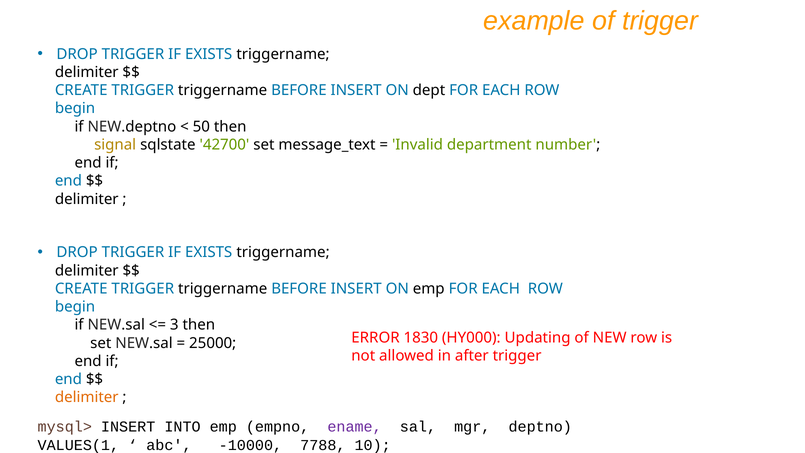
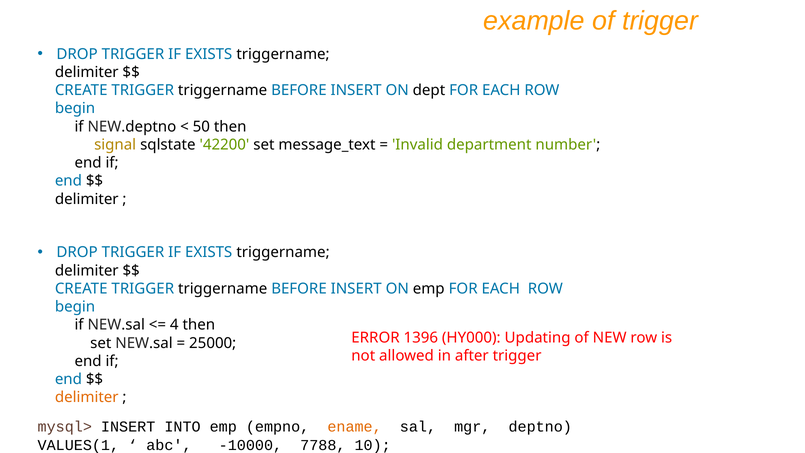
42700: 42700 -> 42200 (224, 145)
3: 3 -> 4 (174, 325)
1830: 1830 -> 1396 (421, 338)
ename colour: purple -> orange (355, 427)
